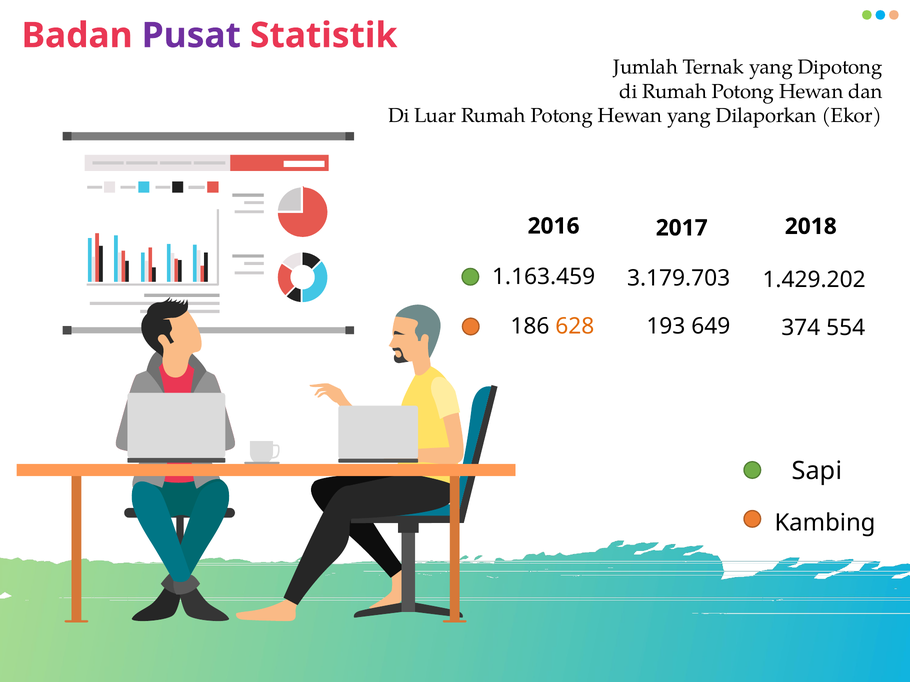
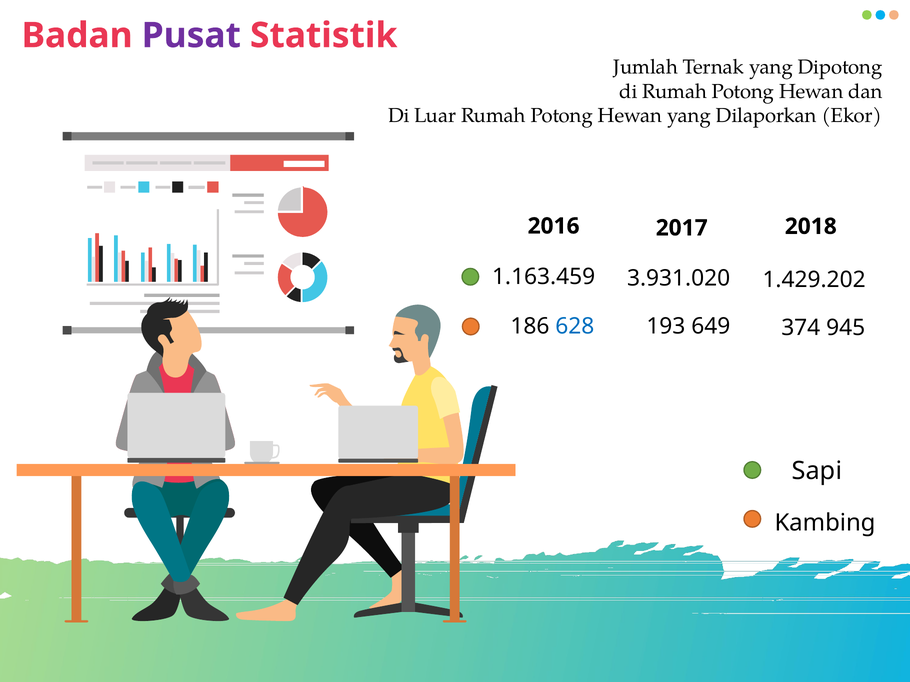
3.179.703: 3.179.703 -> 3.931.020 (679, 278)
628 colour: orange -> blue (575, 327)
554: 554 -> 945 (846, 328)
